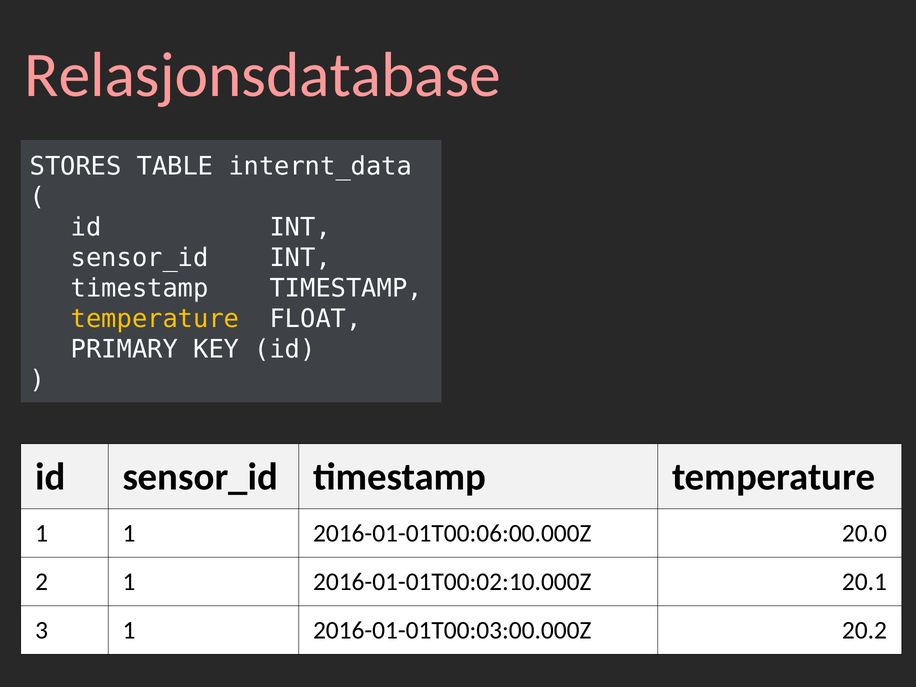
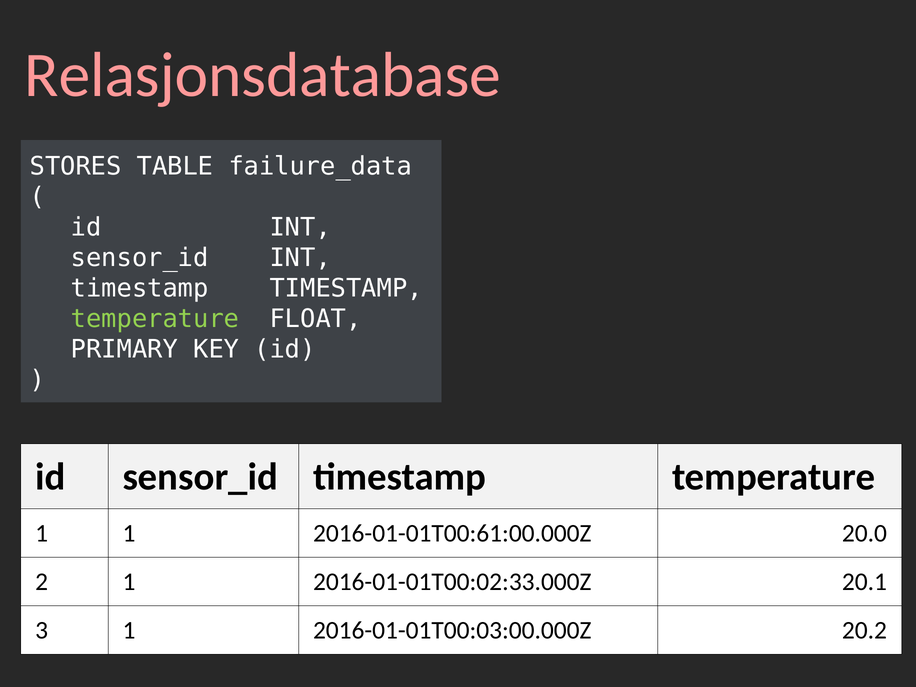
internt_data: internt_data -> failure_data (320, 166)
temperature colour: yellow -> light green (155, 319)
2016-01-01T00:06:00.000Z: 2016-01-01T00:06:00.000Z -> 2016-01-01T00:61:00.000Z (452, 533)
2016-01-01T00:02:10.000Z: 2016-01-01T00:02:10.000Z -> 2016-01-01T00:02:33.000Z (452, 582)
